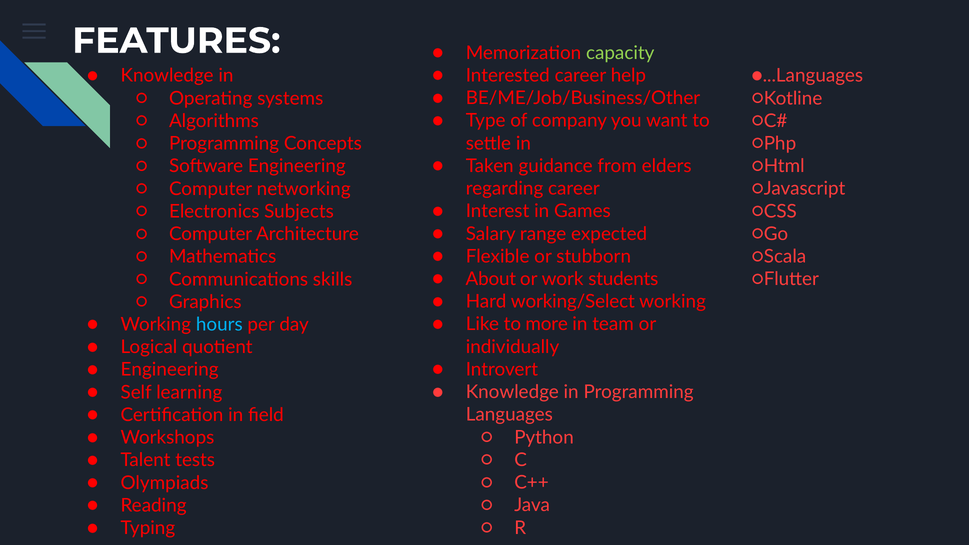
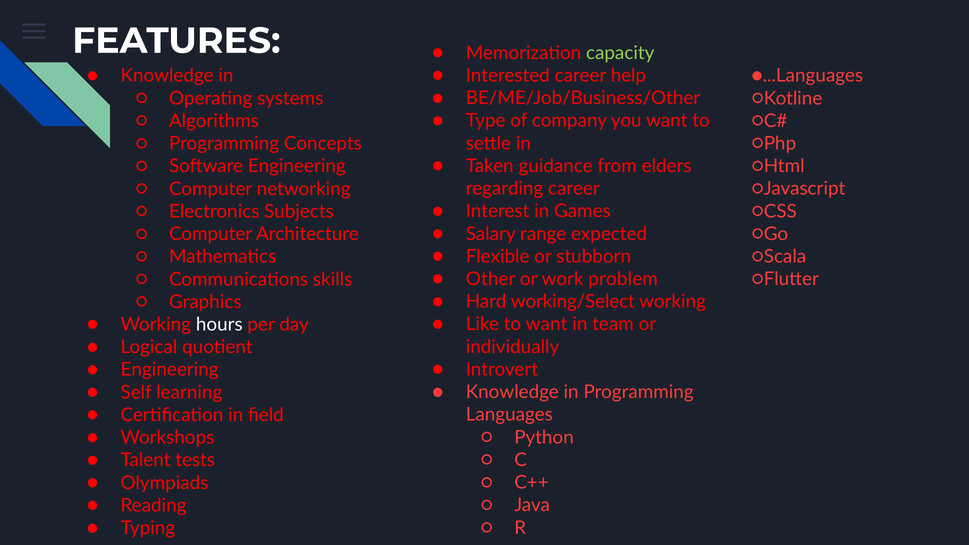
About: About -> Other (491, 279)
students: students -> problem (623, 279)
to more: more -> want (547, 324)
hours colour: light blue -> white (219, 325)
